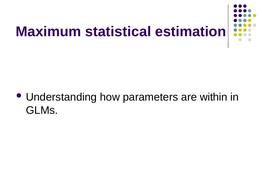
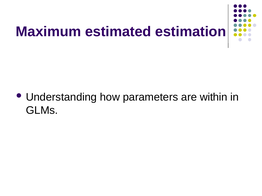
statistical: statistical -> estimated (118, 32)
